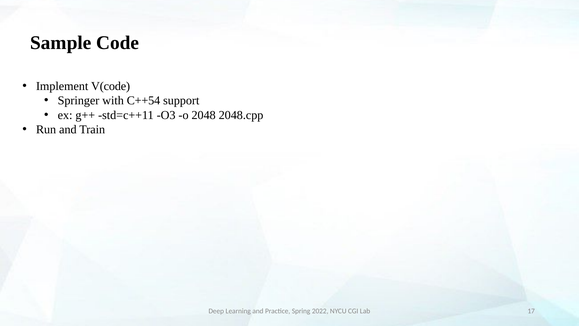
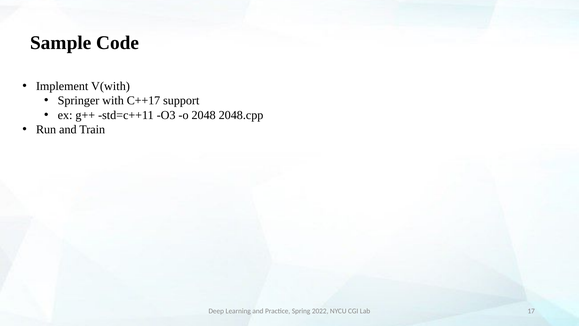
V(code: V(code -> V(with (111, 86)
C++54: C++54 -> C++17 (143, 101)
